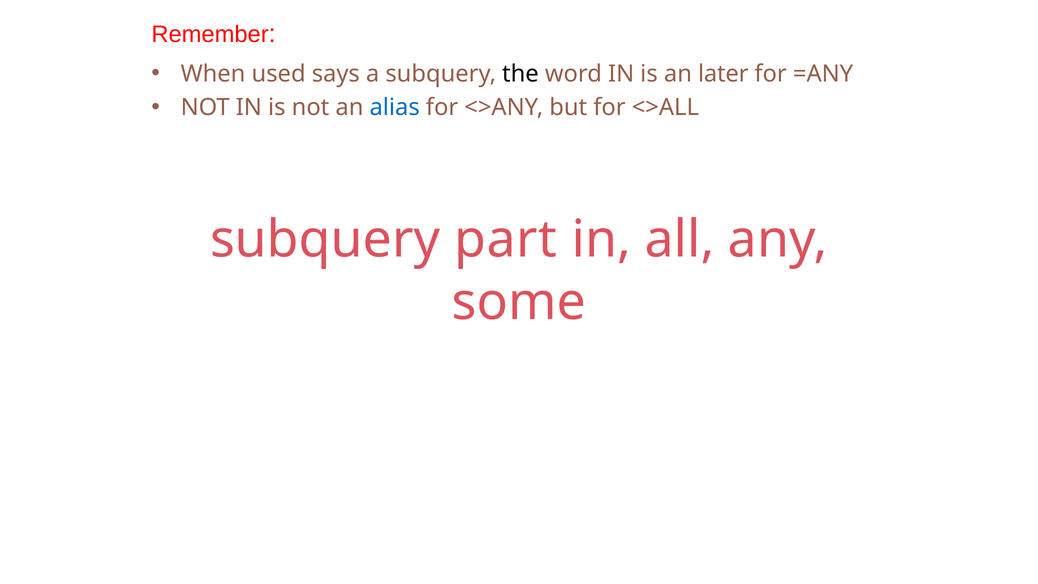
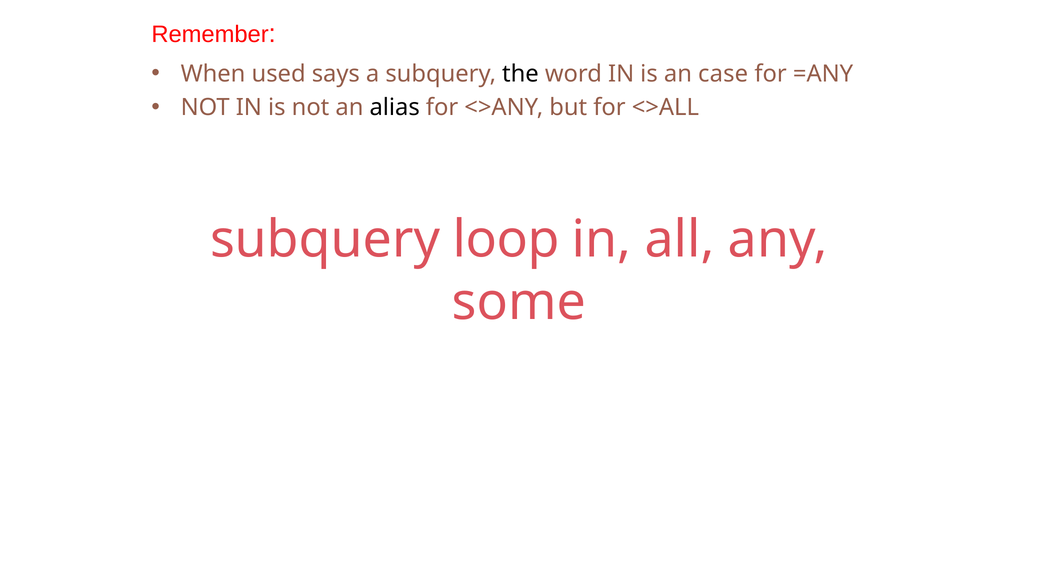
later: later -> case (723, 74)
alias colour: blue -> black (395, 108)
part: part -> loop (506, 240)
